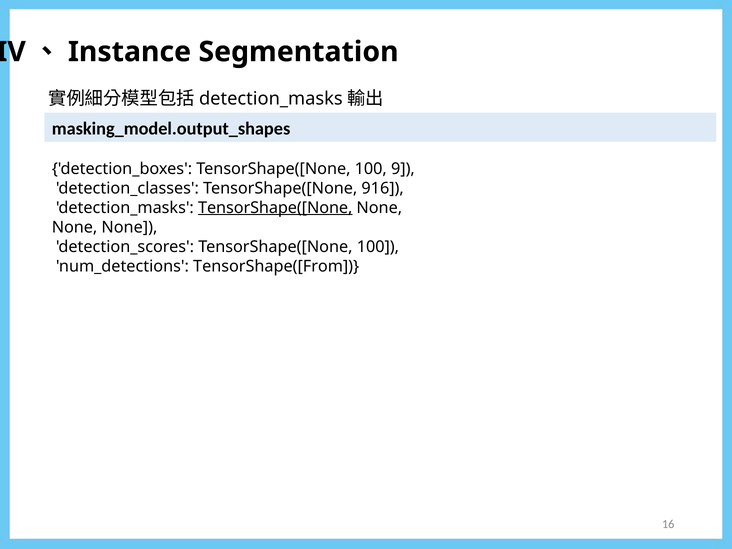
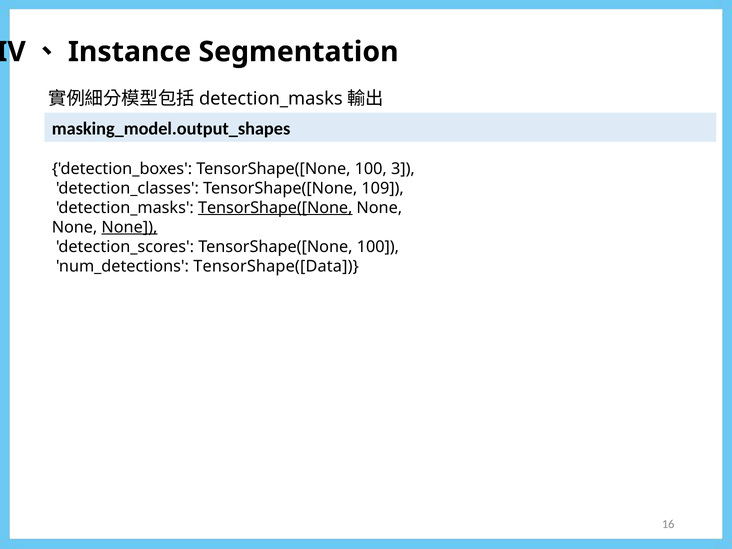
9: 9 -> 3 (403, 169)
916: 916 -> 109 (383, 188)
None underline: none -> present (129, 227)
TensorShape([From: TensorShape([From -> TensorShape([Data (276, 266)
